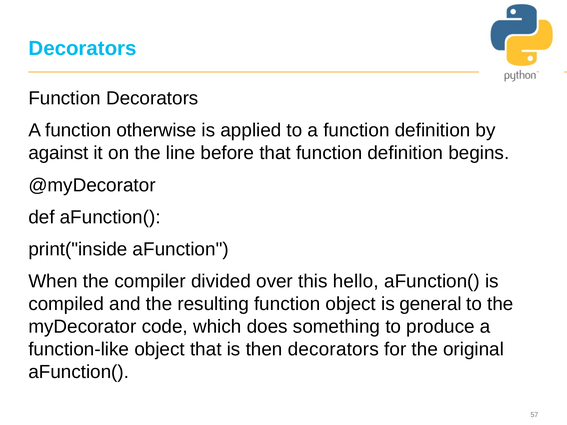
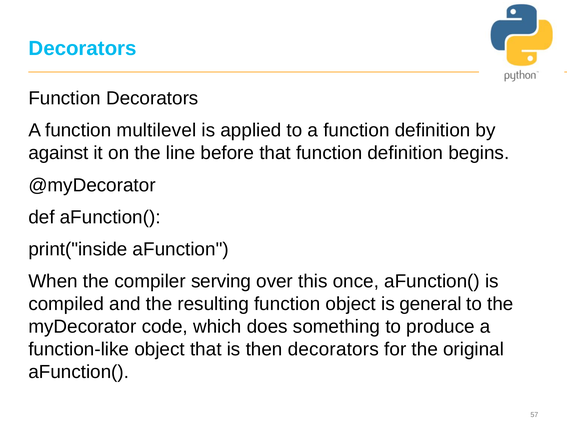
otherwise: otherwise -> multilevel (156, 130)
divided: divided -> serving (221, 282)
hello: hello -> once (356, 282)
